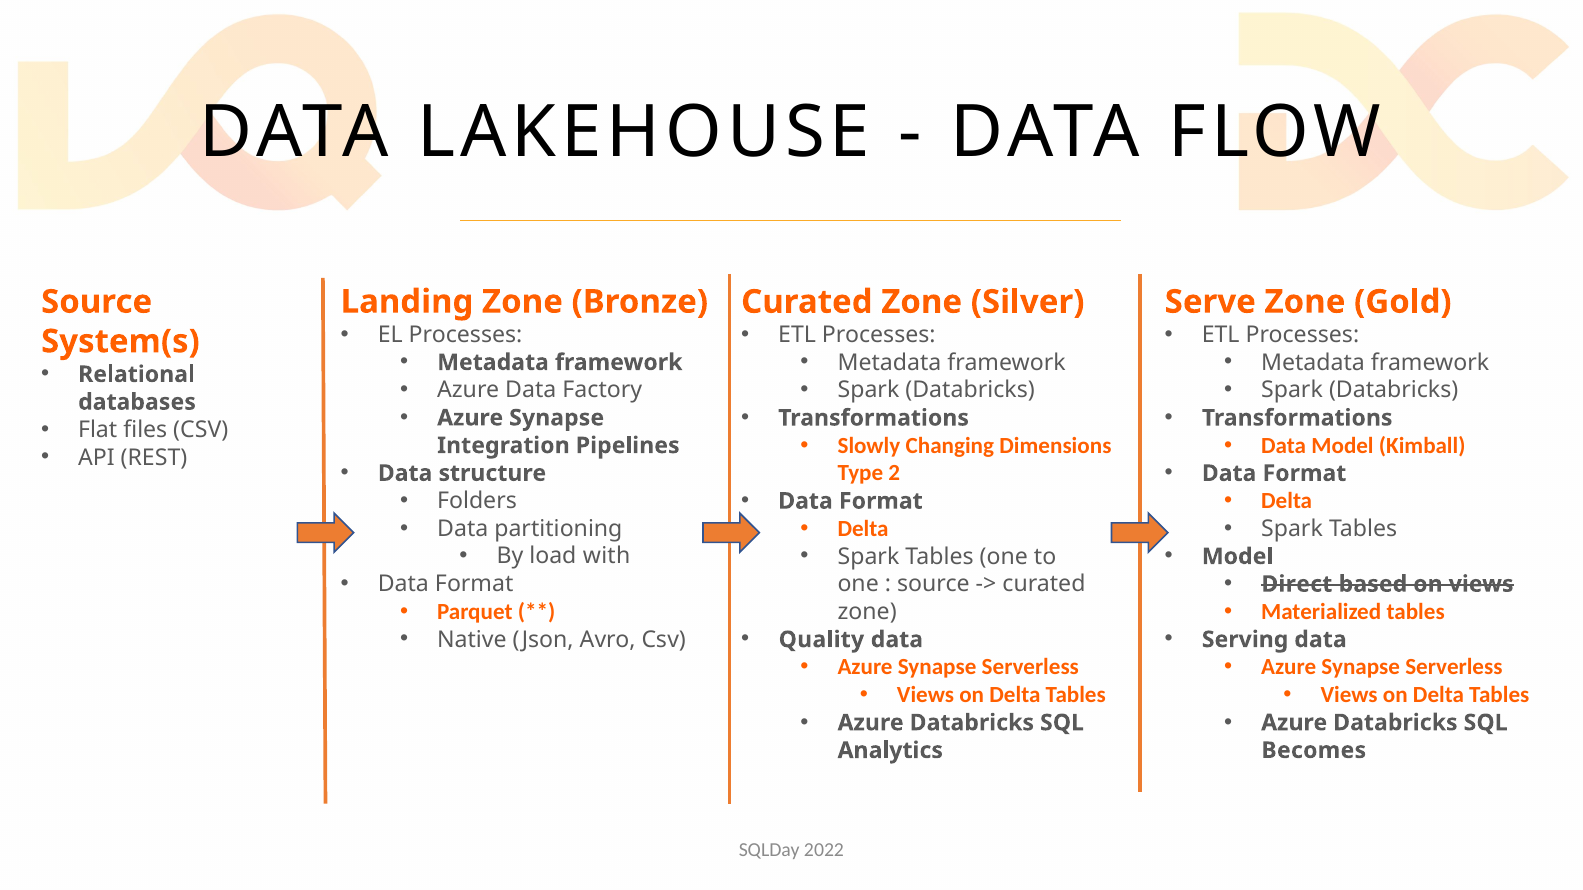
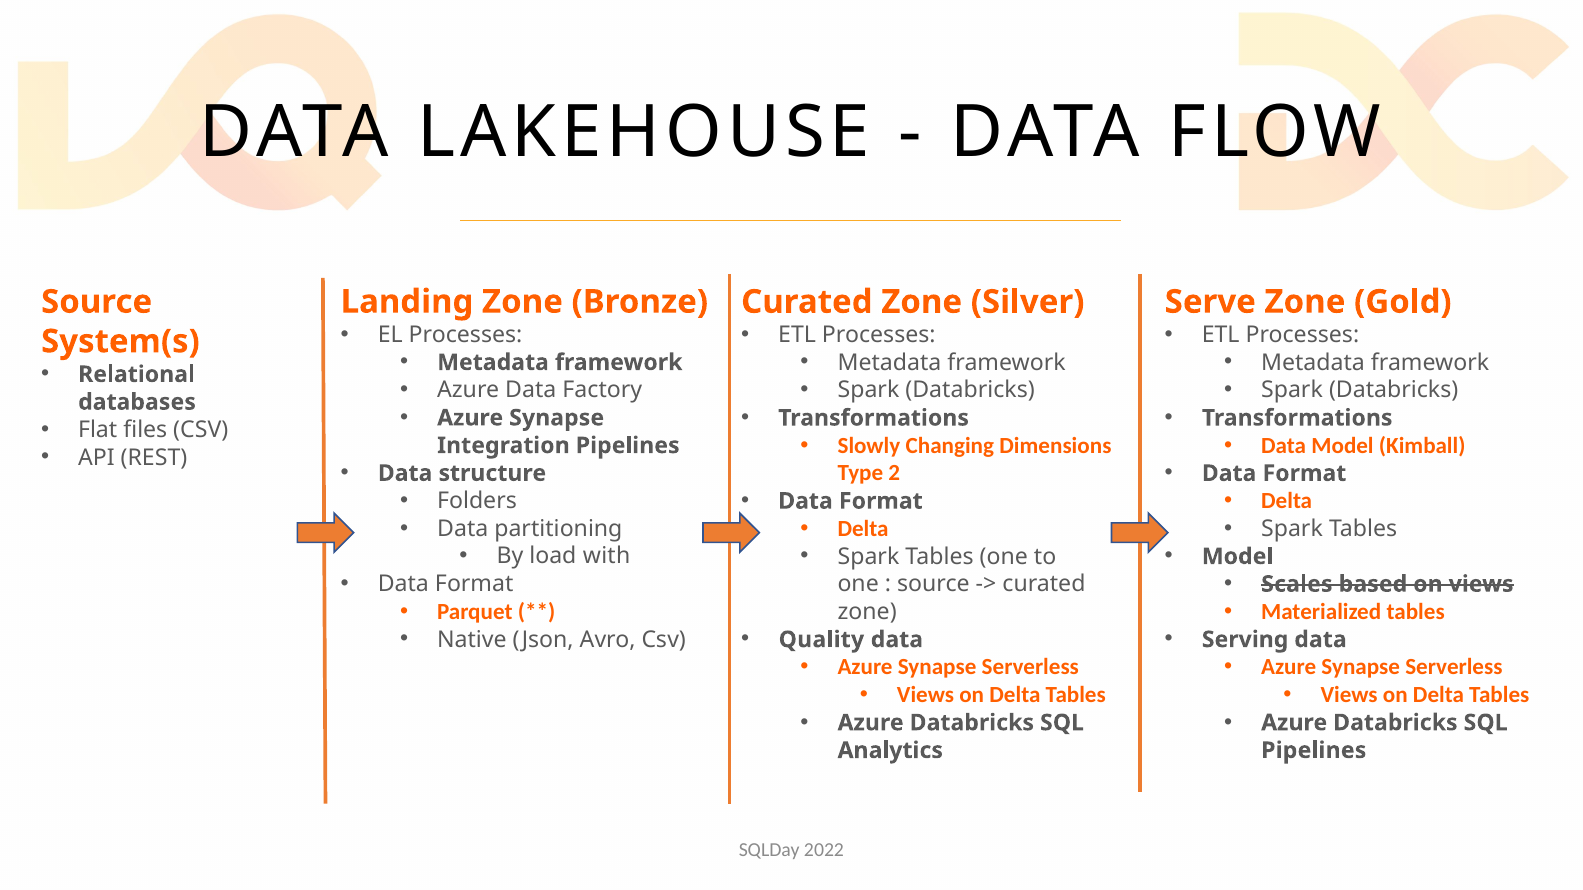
Direct: Direct -> Scales (1297, 584)
Becomes: Becomes -> Pipelines (1314, 751)
